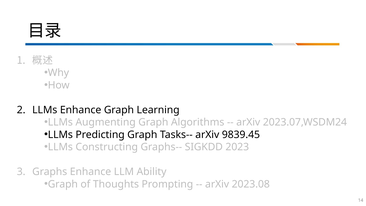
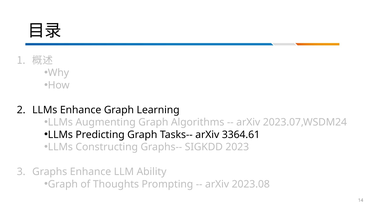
9839.45: 9839.45 -> 3364.61 (241, 135)
